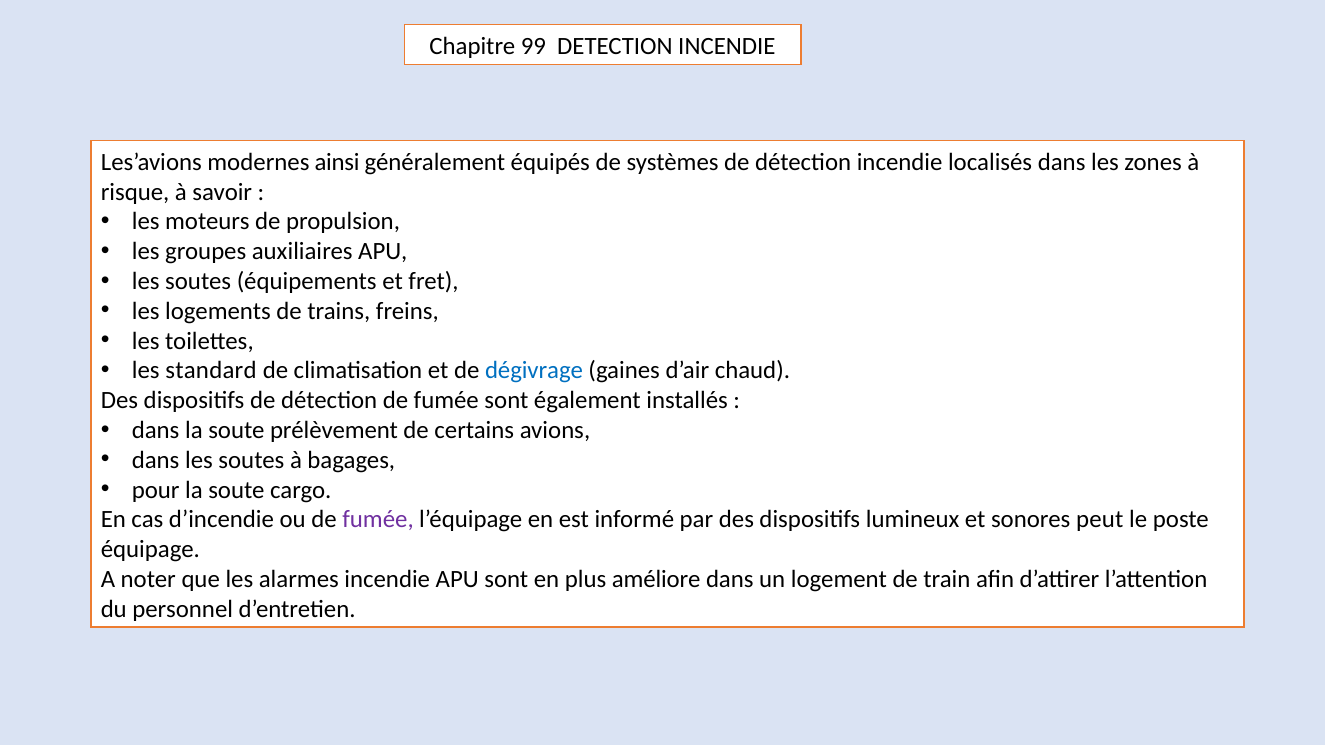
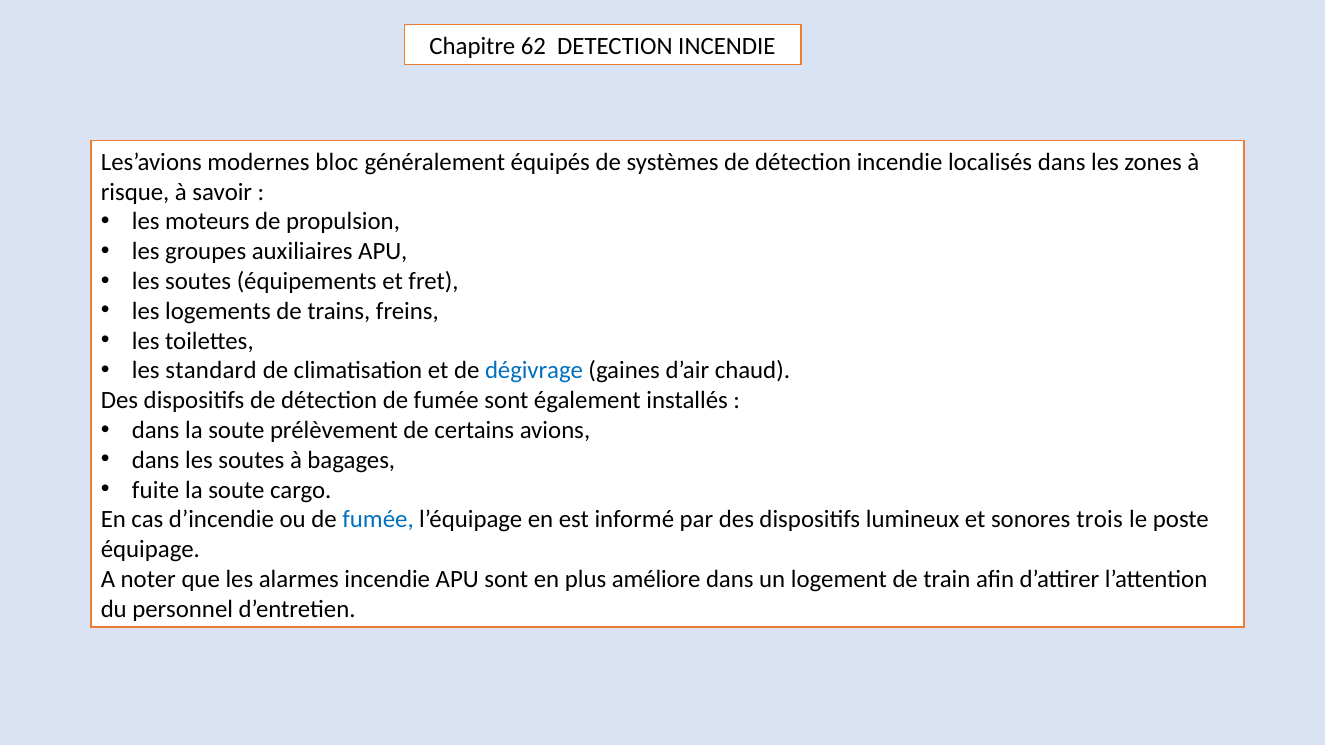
99: 99 -> 62 (533, 46)
ainsi: ainsi -> bloc (337, 162)
pour: pour -> fuite (156, 490)
fumée colour: purple -> blue (378, 520)
peut: peut -> trois (1100, 520)
